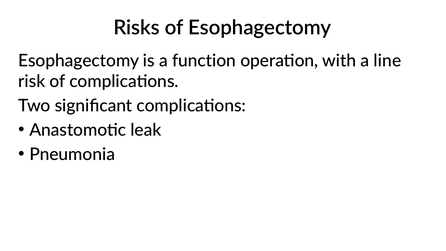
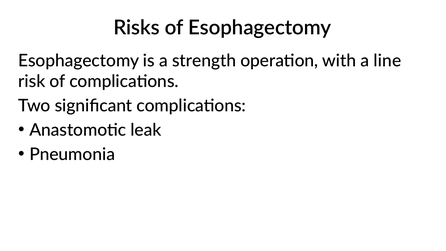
function: function -> strength (204, 61)
